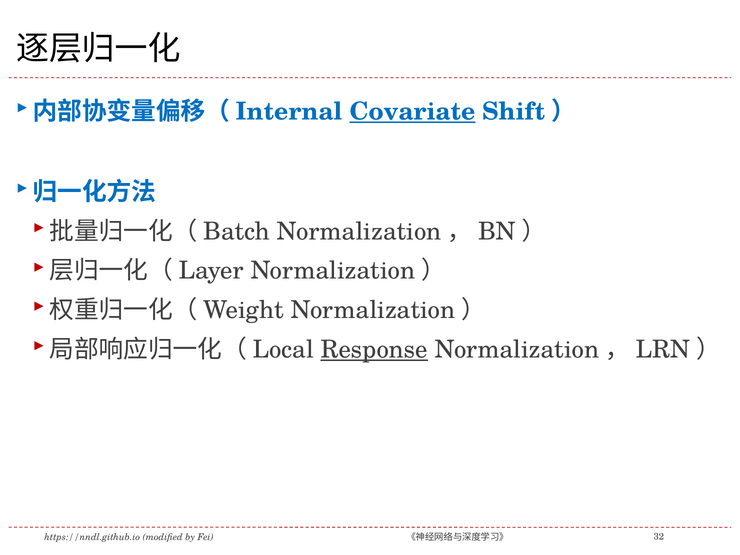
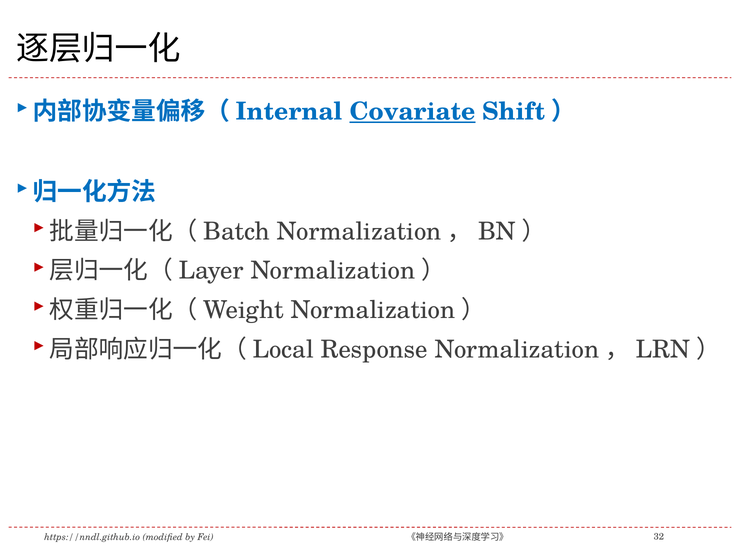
Response underline: present -> none (374, 350)
